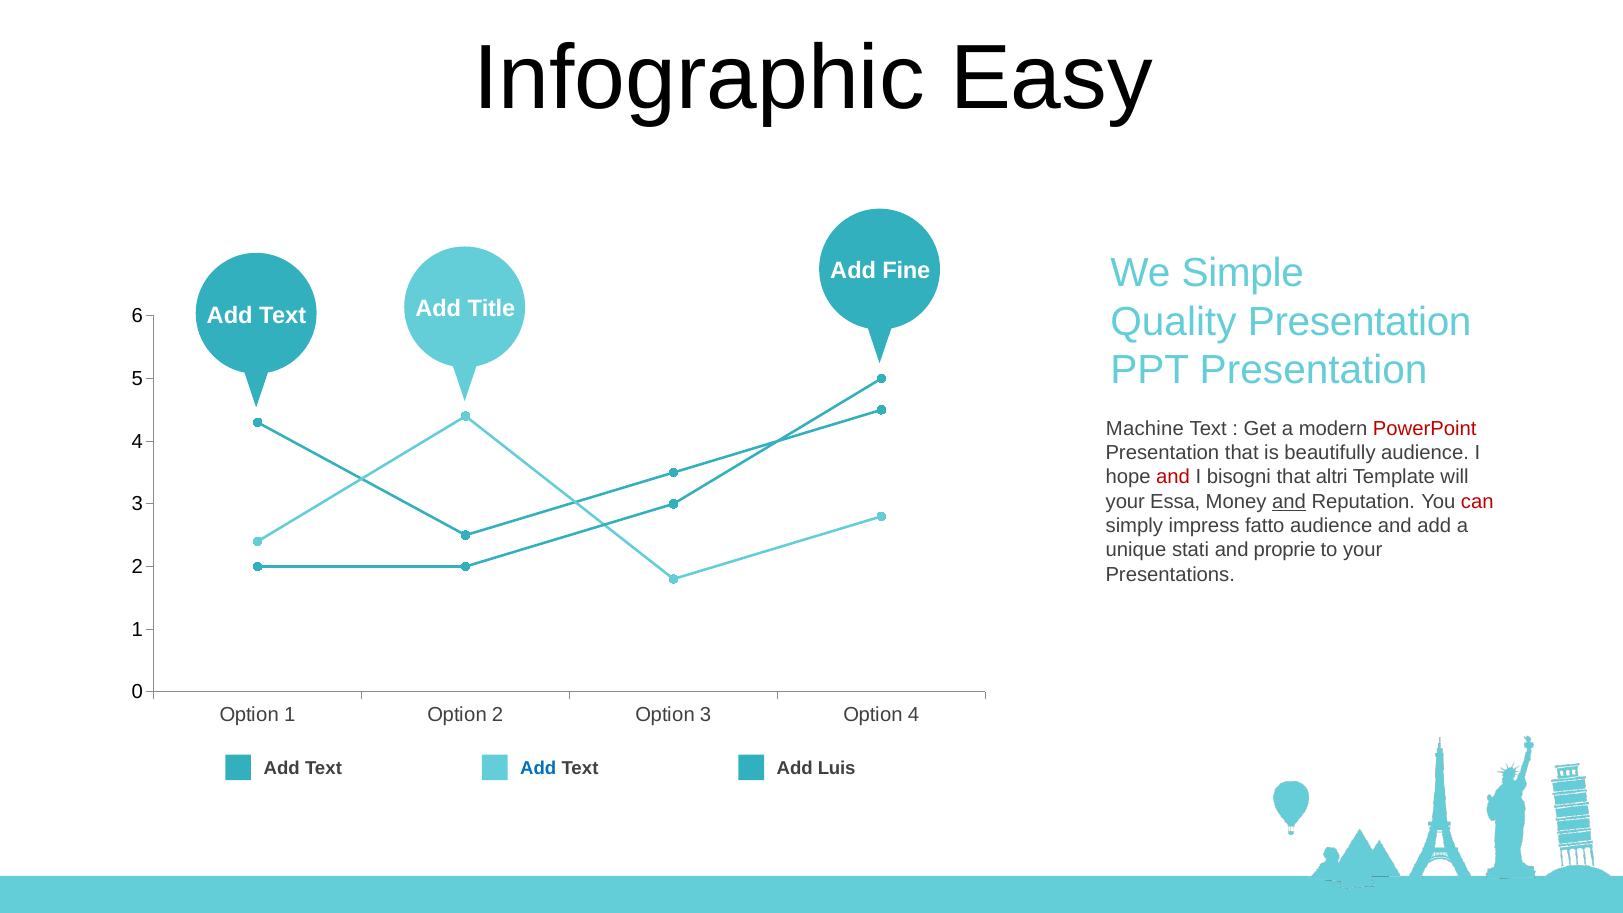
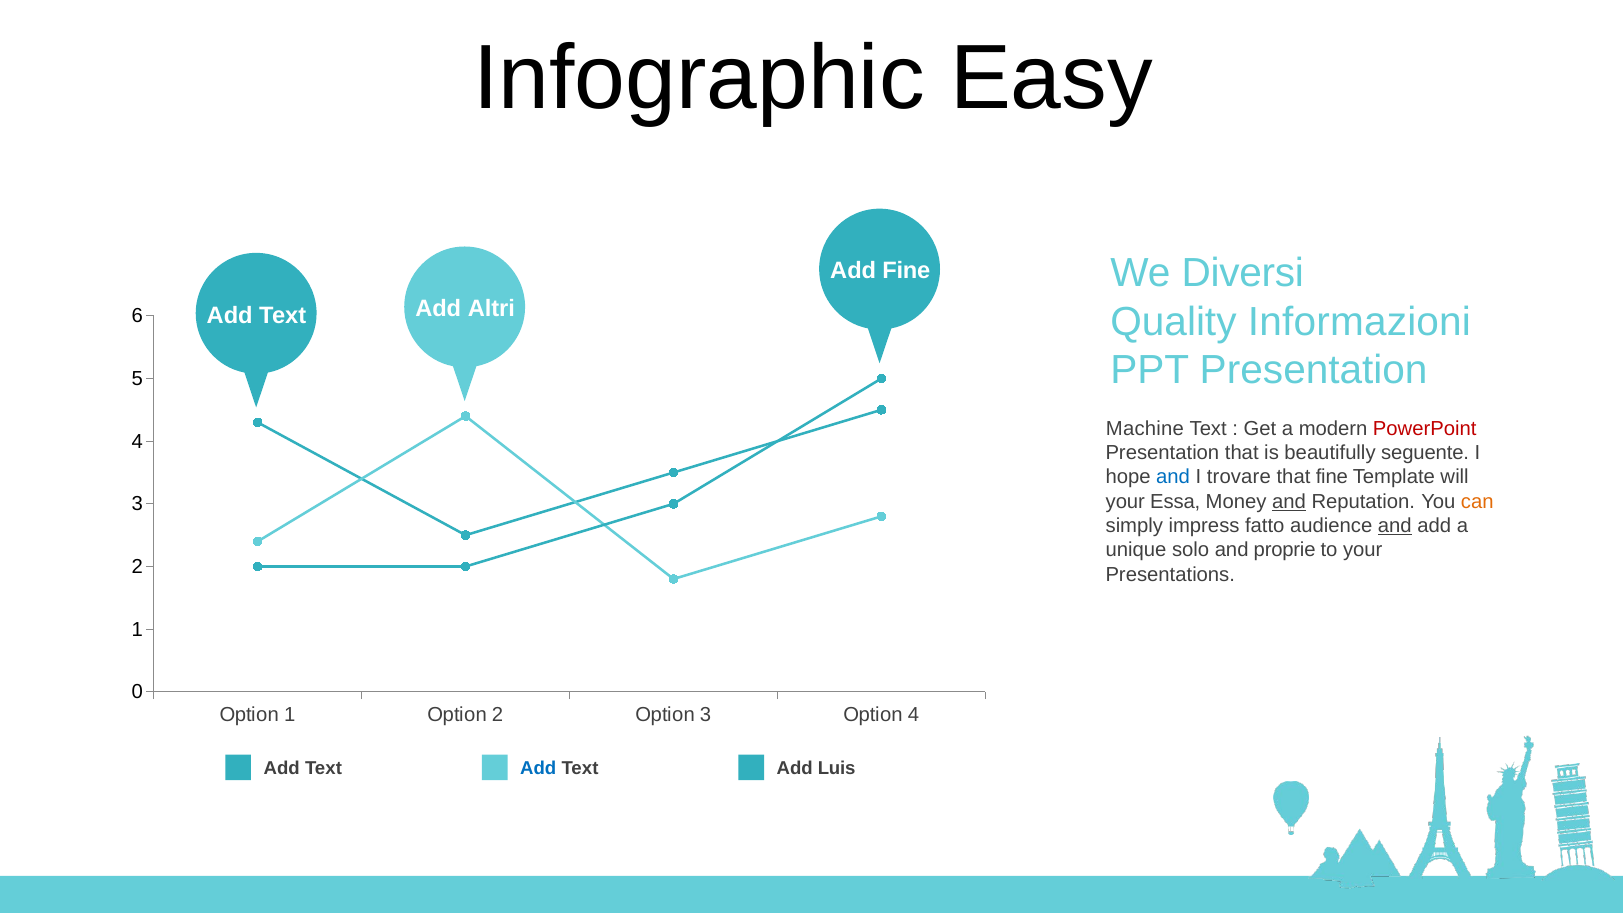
Simple: Simple -> Diversi (1243, 273)
Title: Title -> Altri (491, 309)
Quality Presentation: Presentation -> Informazioni (1359, 322)
beautifully audience: audience -> seguente (1425, 453)
and colour: red -> blue (1173, 477)
bisogni: bisogni -> trovare (1239, 477)
that altri: altri -> fine (1332, 477)
can colour: red -> orange (1477, 501)
and underline: none -> present (1395, 526)
stati: stati -> solo (1191, 550)
